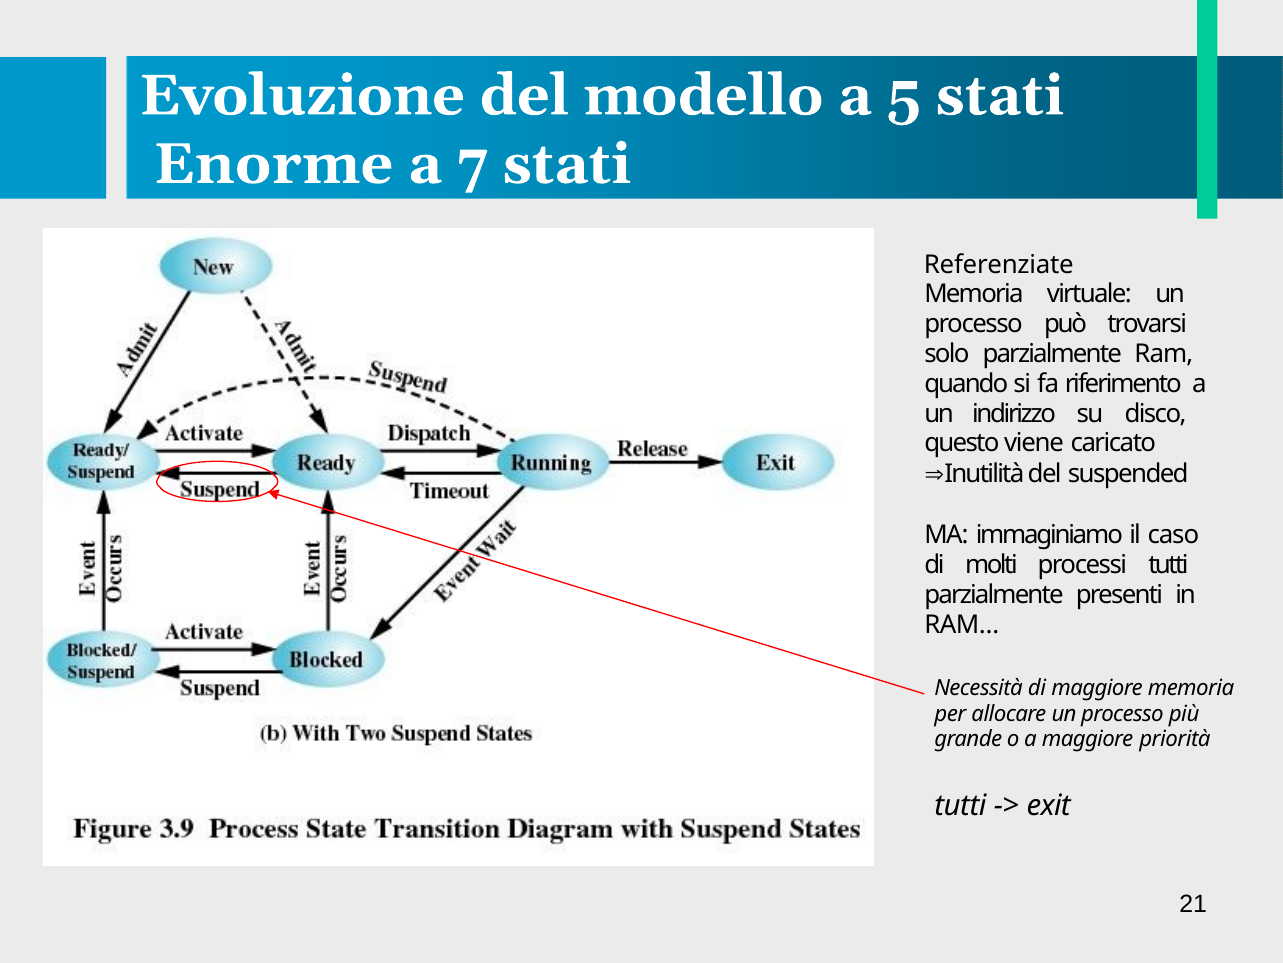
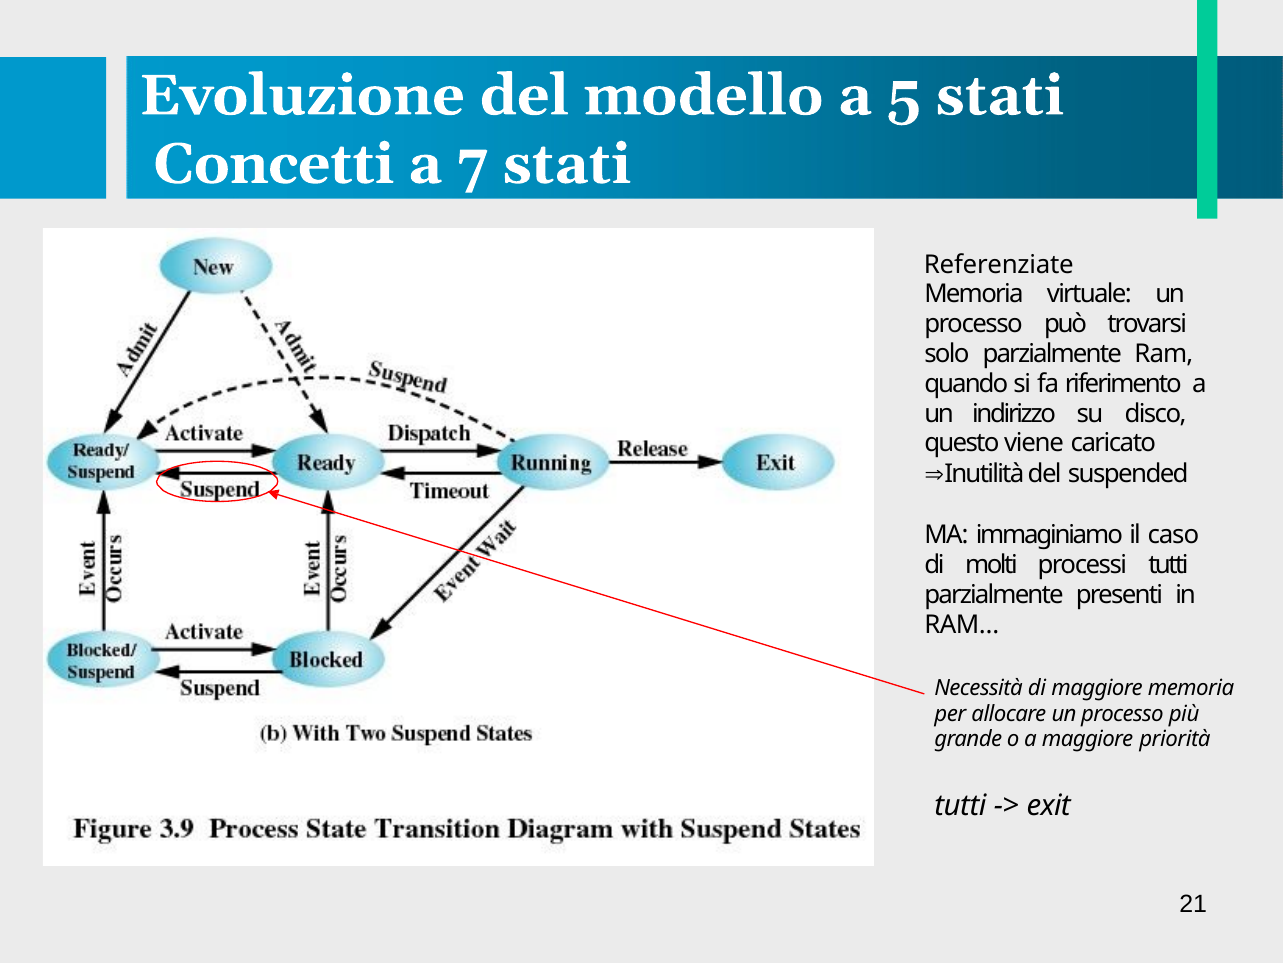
Enorme: Enorme -> Concetti (274, 164)
